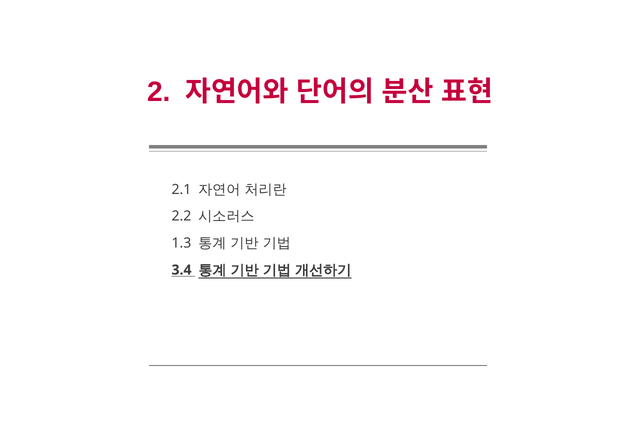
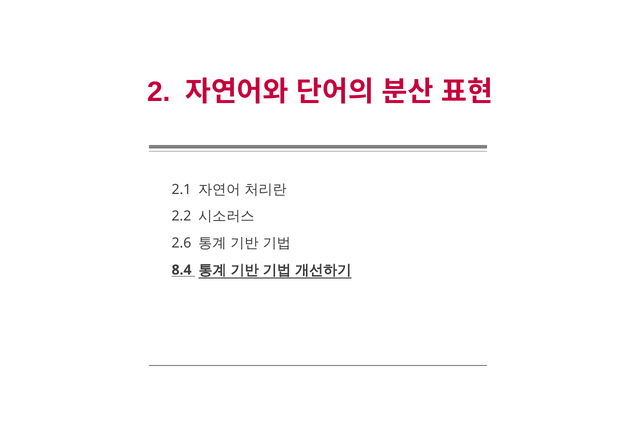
1.3: 1.3 -> 2.6 (181, 243)
3.4: 3.4 -> 8.4 (182, 270)
